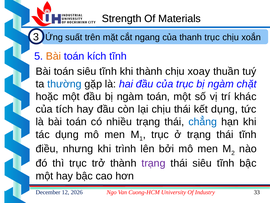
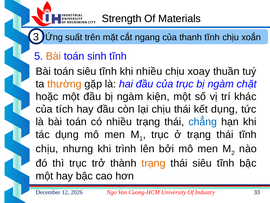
thanh trục: trục -> tĩnh (212, 37)
kích: kích -> sinh (97, 56)
khi thành: thành -> nhiều (149, 71)
thường colour: blue -> orange (64, 84)
ngàm toán: toán -> kiện (158, 96)
điều: điều -> chịu (47, 149)
trạng colour: purple -> orange (154, 163)
